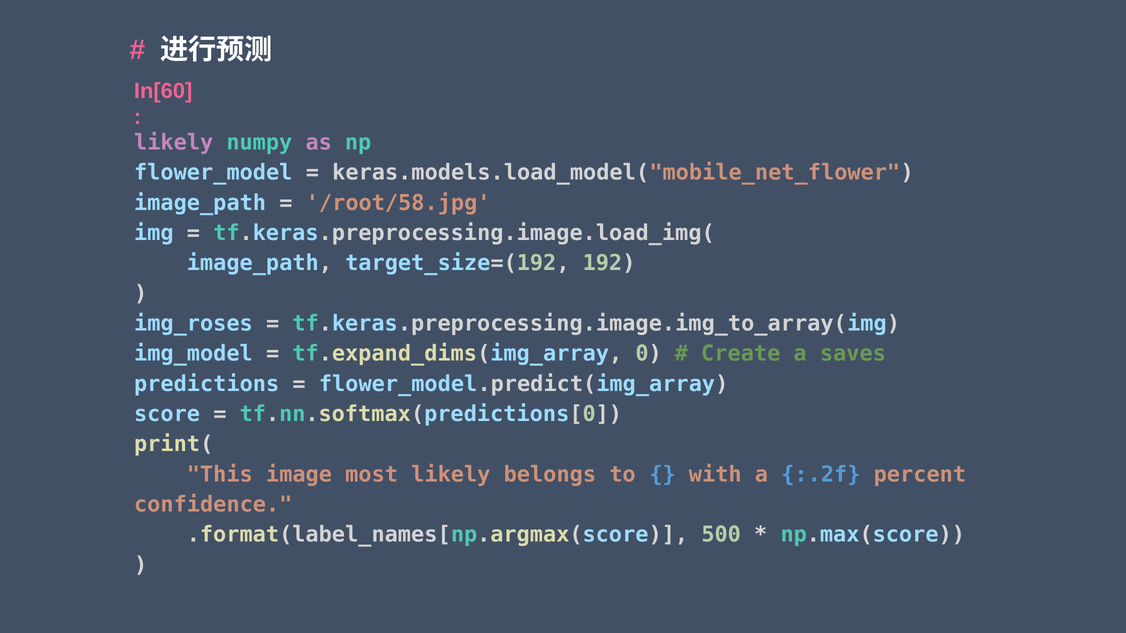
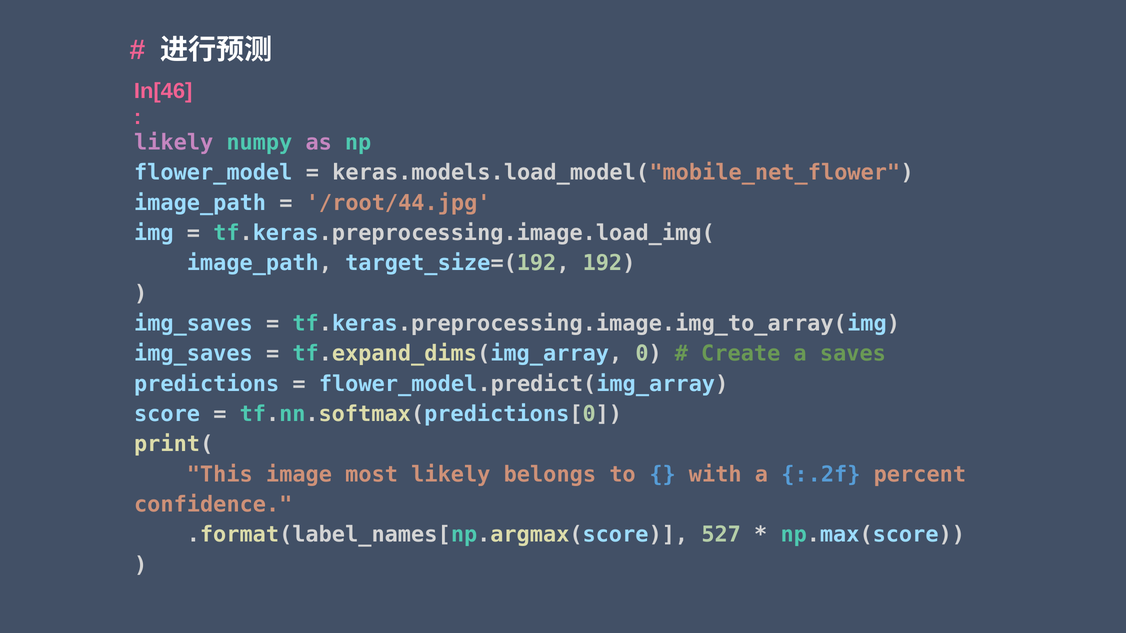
In[60: In[60 -> In[46 (163, 91)
/root/58.jpg: /root/58.jpg -> /root/44.jpg (398, 203)
img_roses: img_roses -> img_saves (193, 324)
img_model: img_model -> img_saves (193, 354)
500: 500 -> 527 (721, 535)
